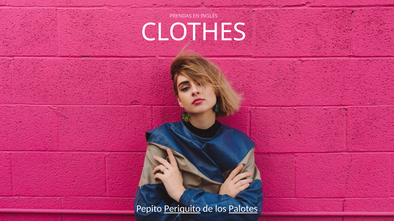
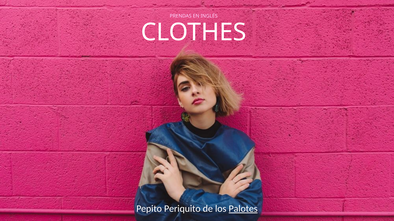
Periquito underline: present -> none (182, 209)
